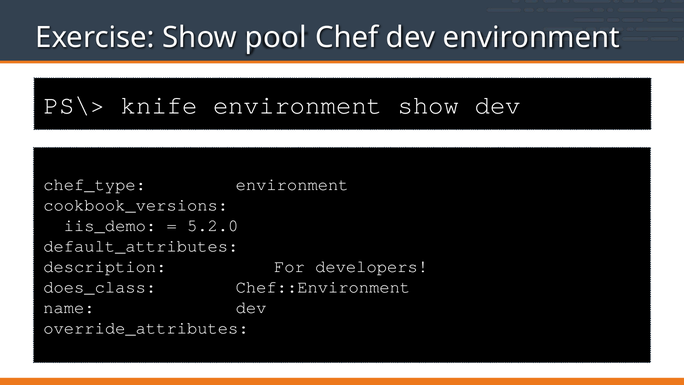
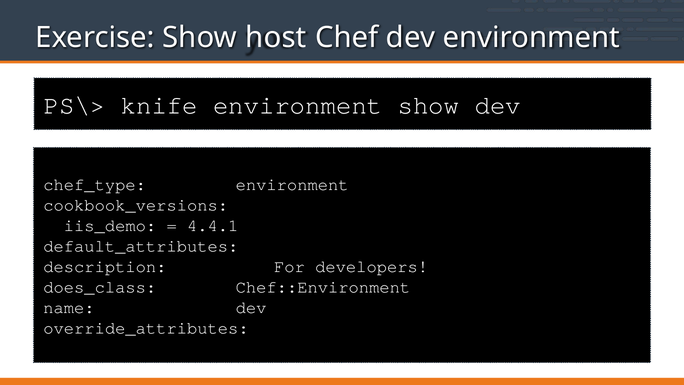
pool: pool -> host (276, 37)
5.2.0: 5.2.0 -> 4.4.1 (213, 225)
